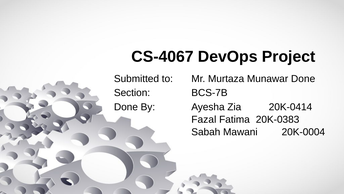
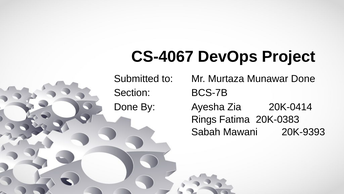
Fazal: Fazal -> Rings (204, 119)
20K-0004: 20K-0004 -> 20K-9393 (303, 132)
